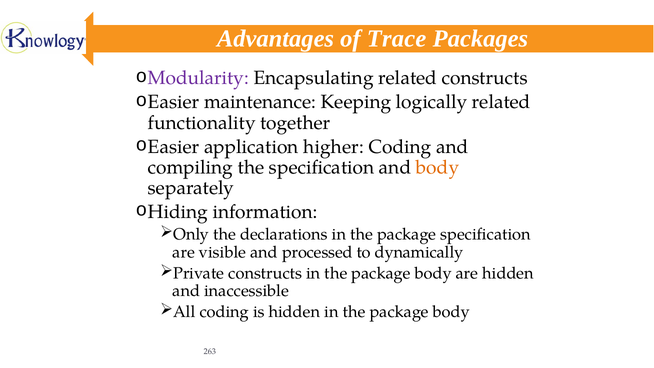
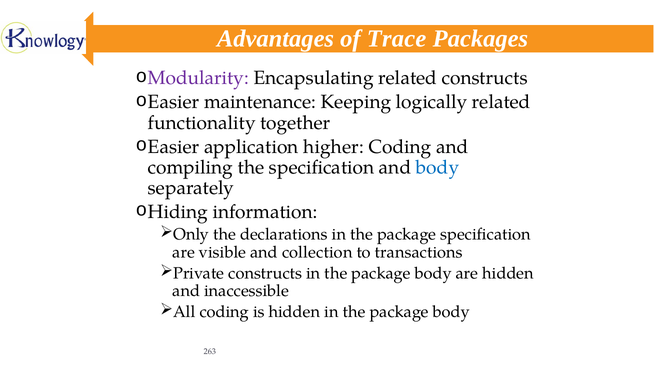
body colour: orange -> blue (438, 167)
processed: processed -> collection (317, 252)
dynamically: dynamically -> transactions (419, 252)
